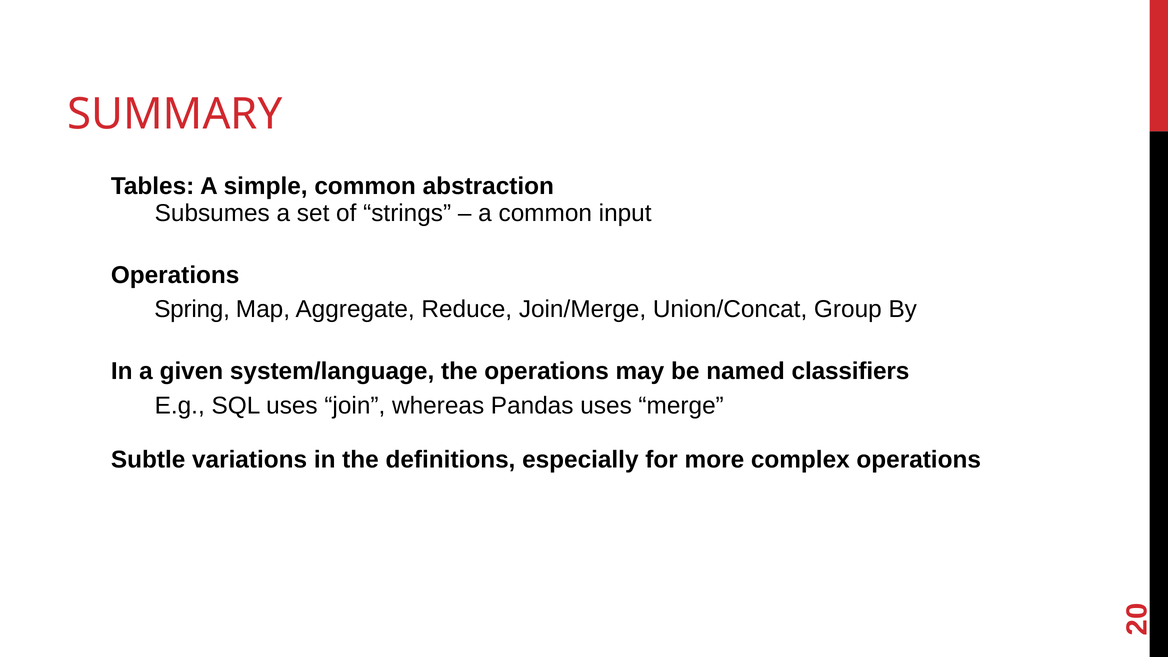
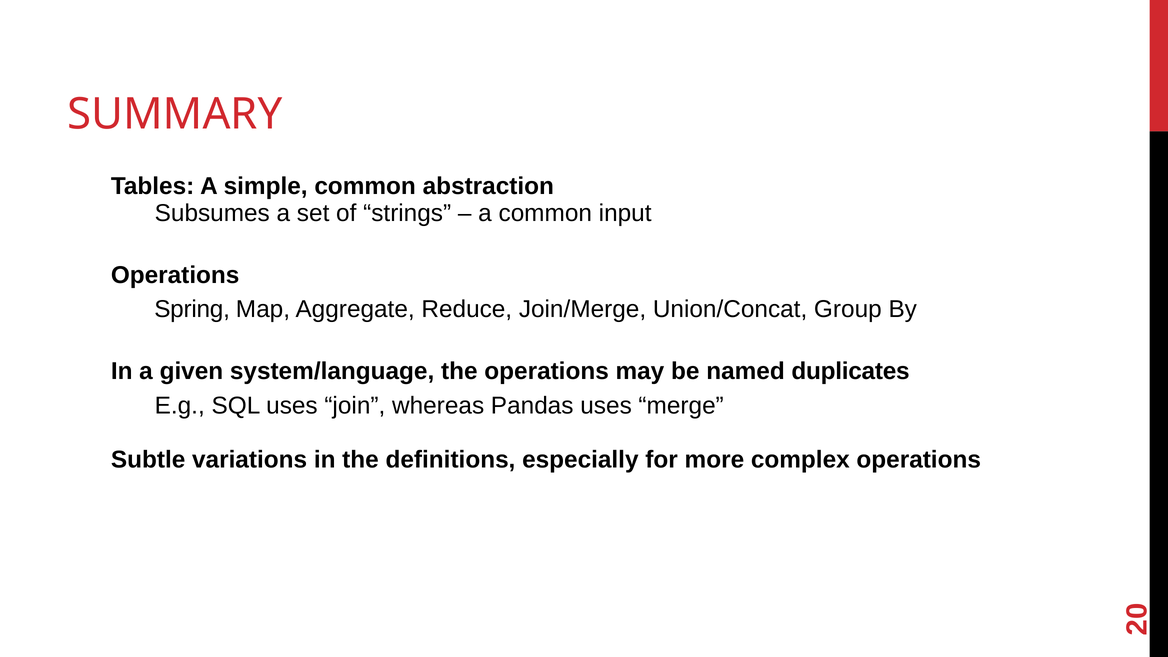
classifiers: classifiers -> duplicates (851, 371)
